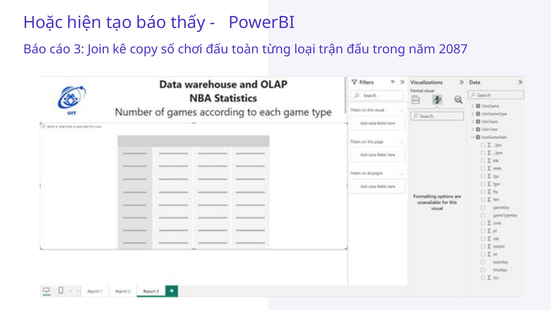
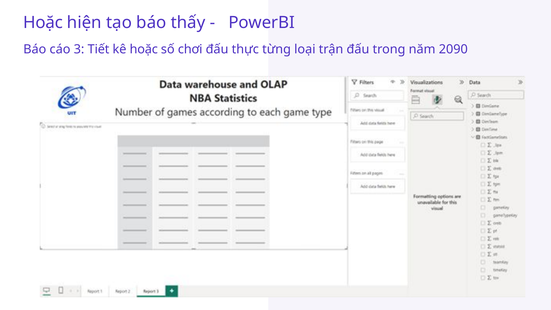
Join: Join -> Tiết (99, 49)
kê copy: copy -> hoặc (144, 49)
toàn: toàn -> thực (245, 49)
2087: 2087 -> 2090 (453, 49)
